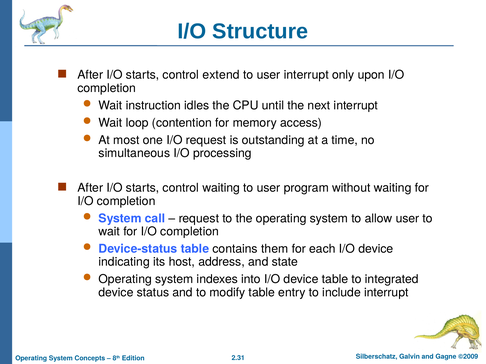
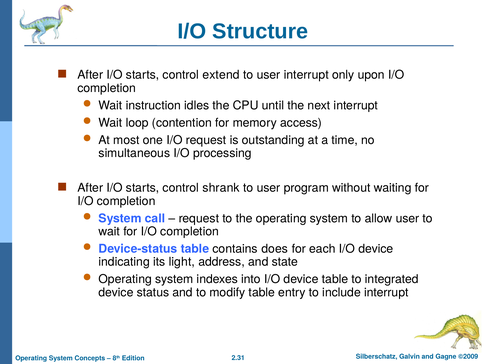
control waiting: waiting -> shrank (221, 188)
them: them -> does (275, 249)
host: host -> light (182, 262)
